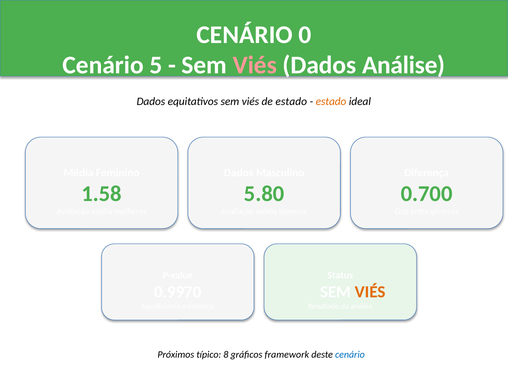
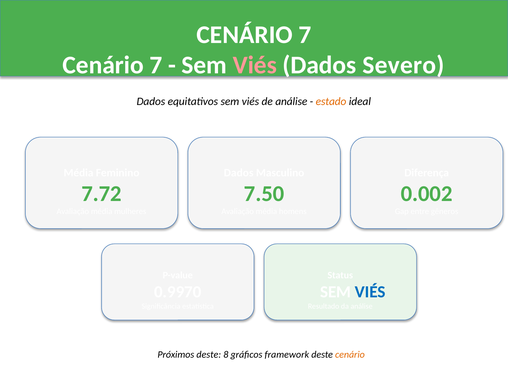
0: 0 -> 7 (305, 35)
5: 5 -> 7 (156, 65)
Dados Análise: Análise -> Severo (403, 65)
de estado: estado -> análise (291, 101)
1.58: 1.58 -> 7.72 (102, 194)
5.80: 5.80 -> 7.50 (264, 194)
0.700: 0.700 -> 0.002 (427, 194)
VIÉS colour: orange -> blue (370, 292)
típico: típico -> deste (209, 355)
cenário colour: blue -> orange (350, 355)
